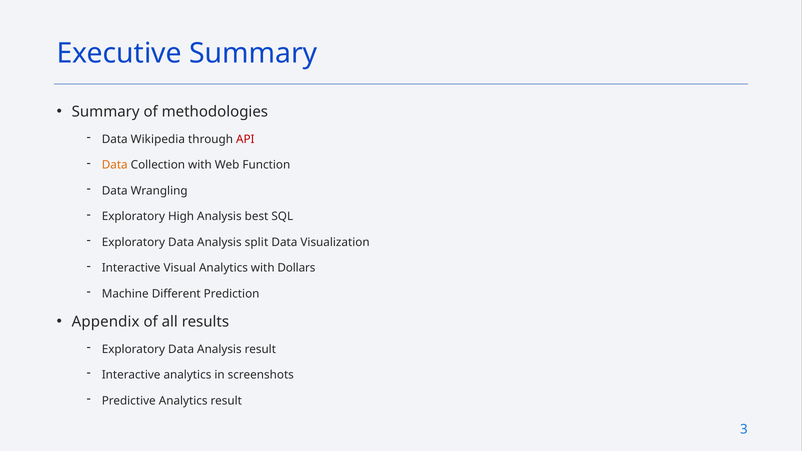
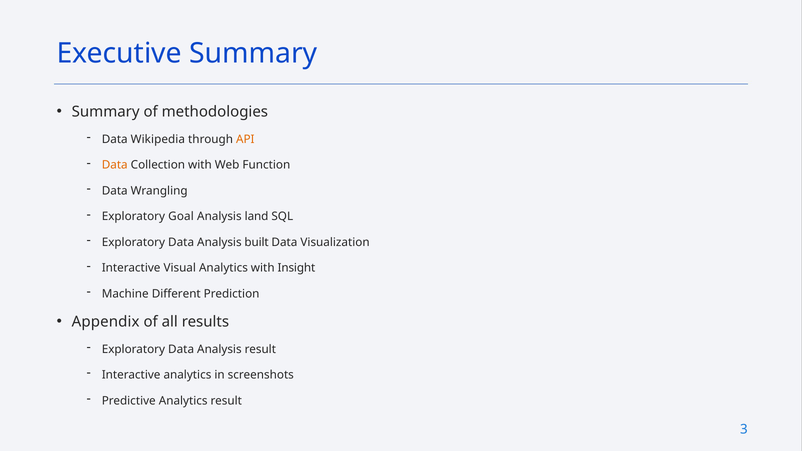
API colour: red -> orange (245, 139)
High: High -> Goal (181, 217)
best: best -> land (257, 217)
split: split -> built (257, 242)
Dollars: Dollars -> Insight (296, 268)
